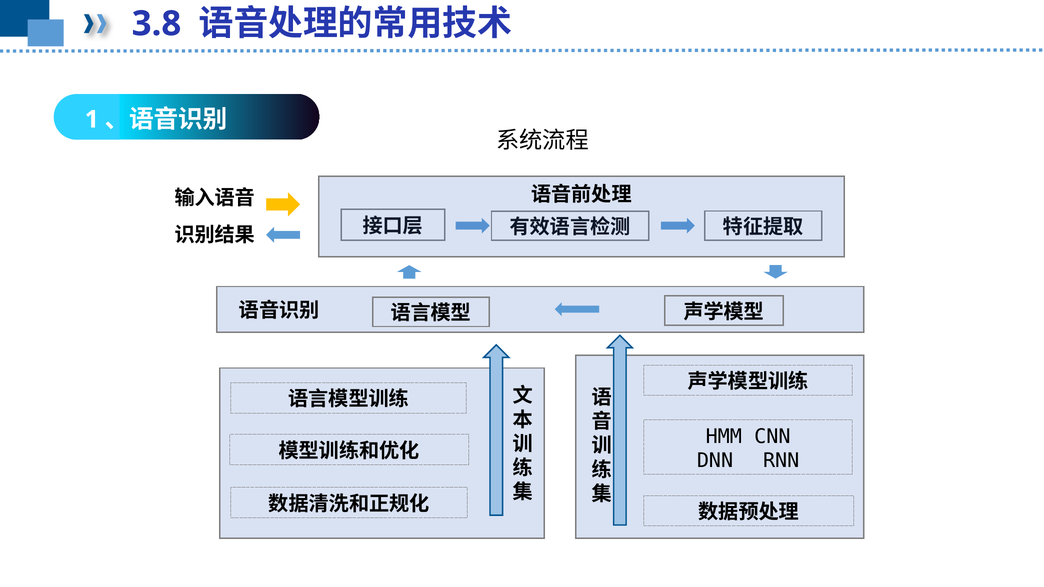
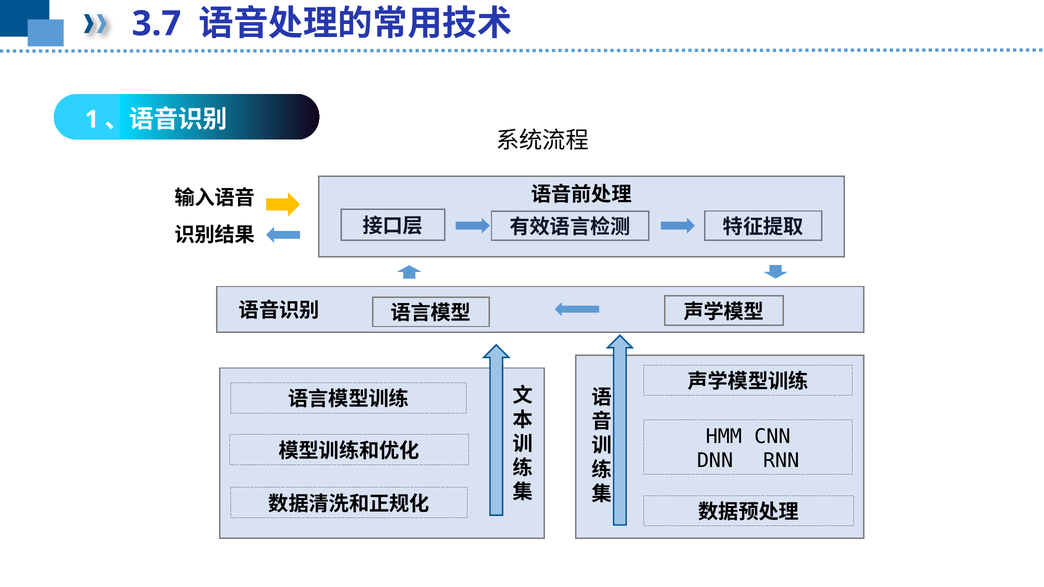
3.8: 3.8 -> 3.7 (157, 24)
